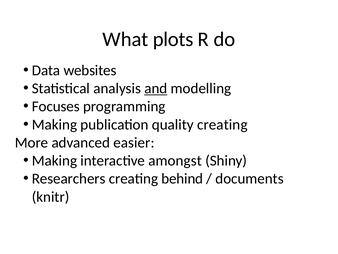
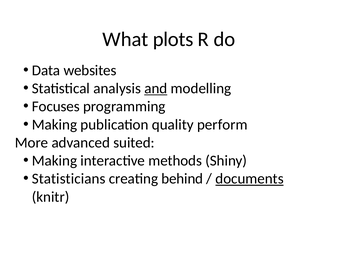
quality creating: creating -> perform (222, 124)
easier: easier -> suited (134, 142)
amongst: amongst -> methods (175, 160)
Researchers: Researchers -> Statisticians (69, 178)
documents underline: none -> present (250, 178)
